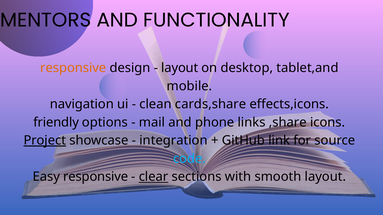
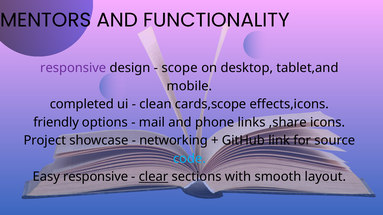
responsive colour: orange -> purple (73, 68)
layout: layout -> scope (180, 68)
navigation: navigation -> completed (82, 104)
cards,share: cards,share -> cards,scope (211, 104)
Project underline: present -> none (45, 141)
integration: integration -> networking (174, 141)
